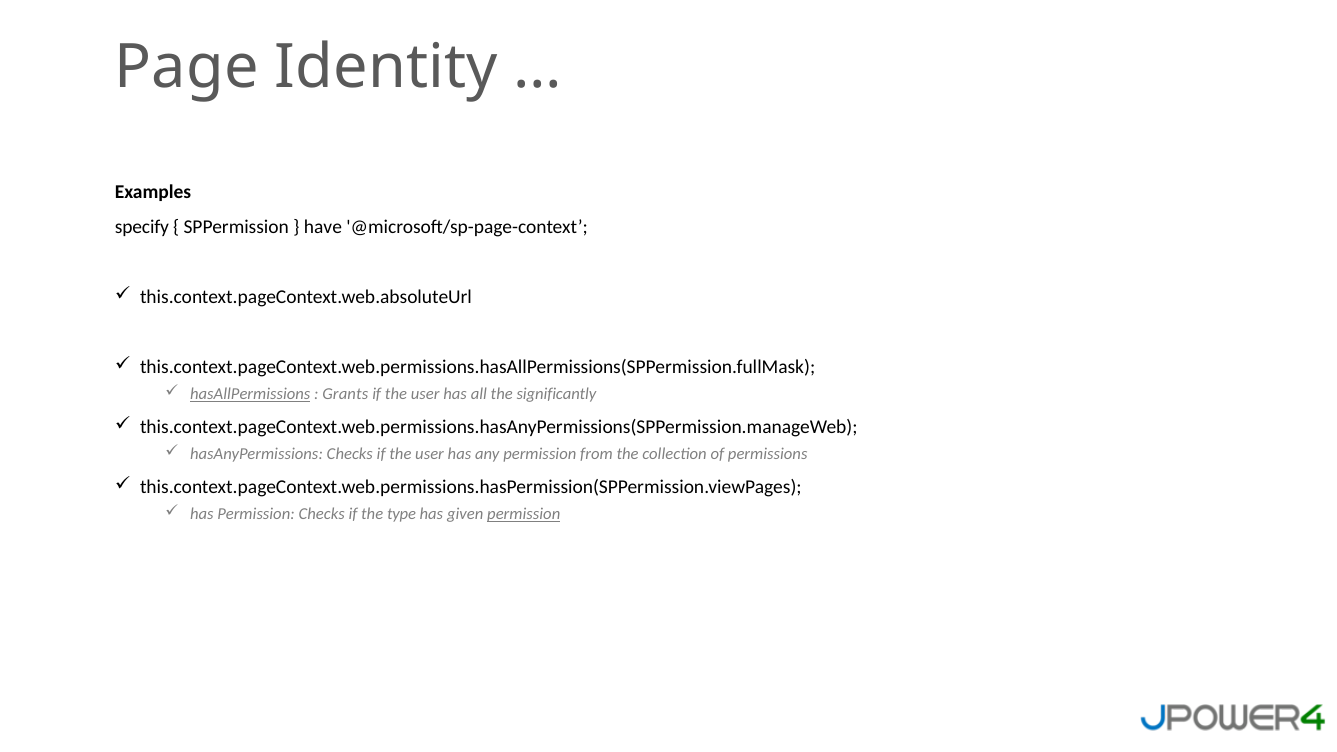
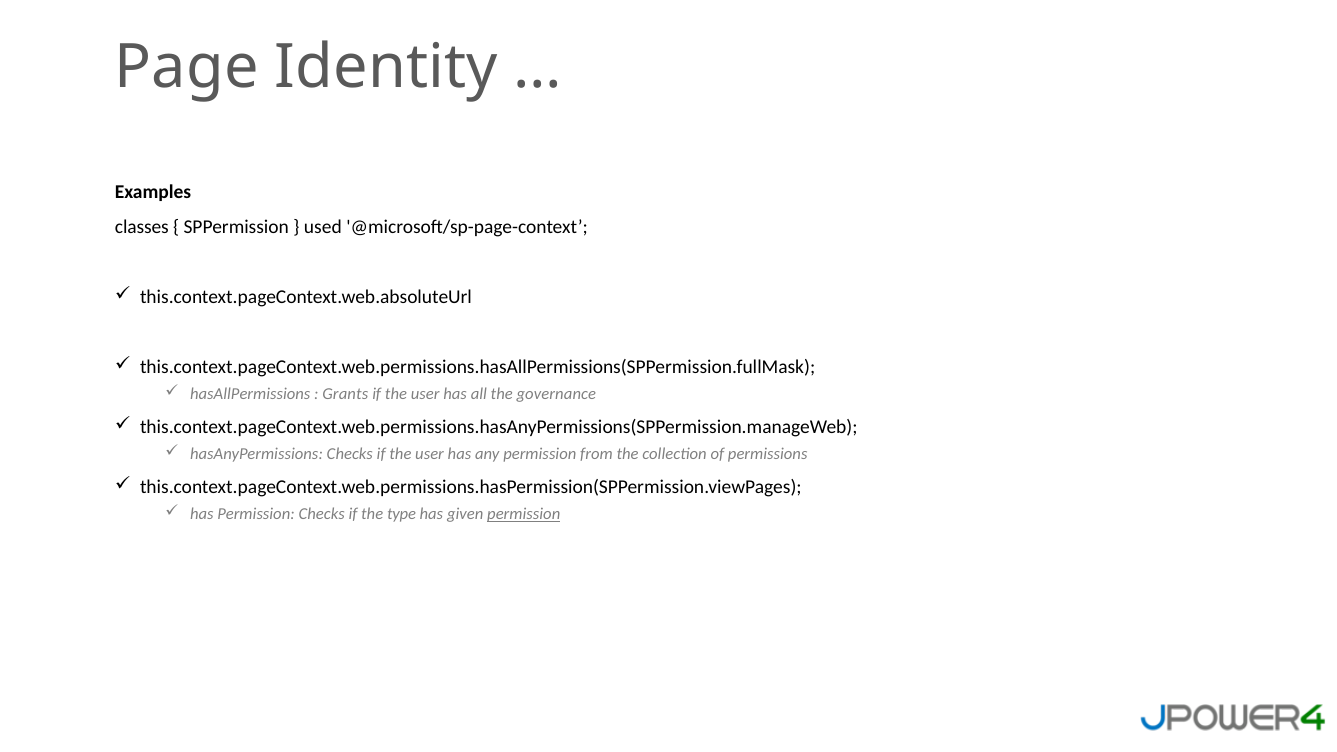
specify: specify -> classes (142, 227)
have: have -> used (323, 227)
hasAllPermissions underline: present -> none (250, 394)
significantly: significantly -> governance (556, 394)
